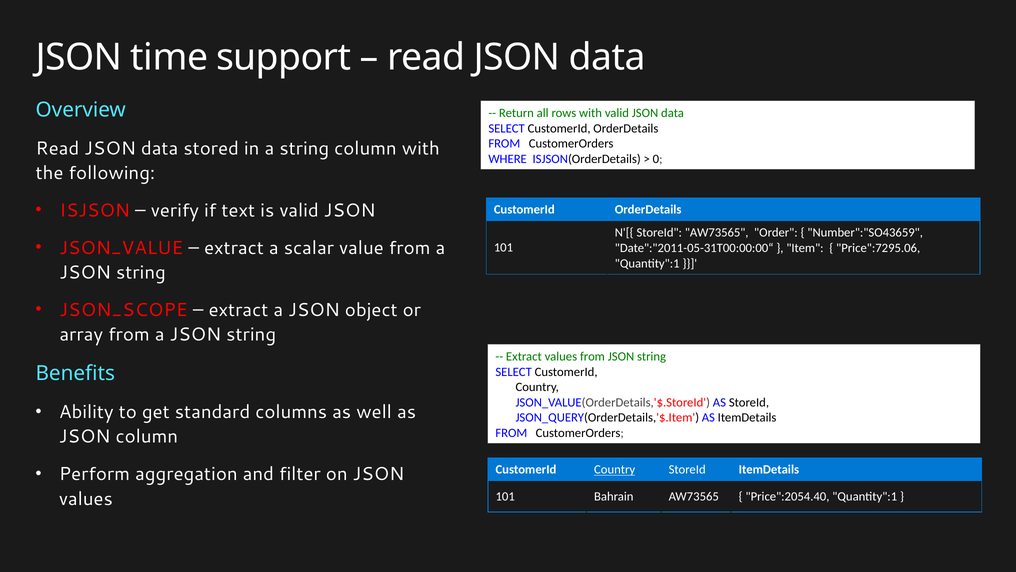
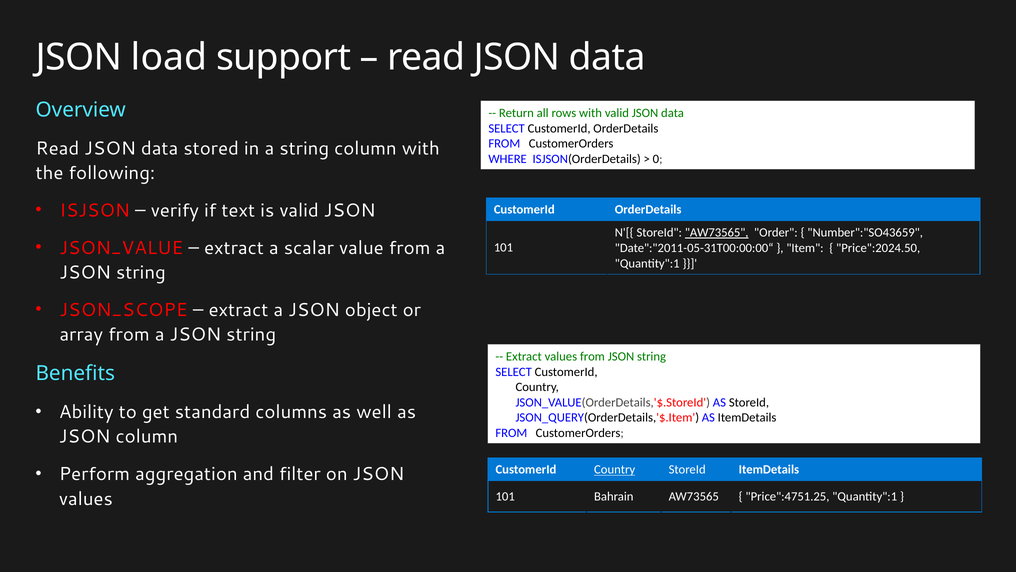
time: time -> load (169, 57)
AW73565 underline: none -> present (717, 232)
Price":7295.06: Price":7295.06 -> Price":2024.50 (878, 248)
Price":2054.40: Price":2054.40 -> Price":4751.25 (788, 496)
